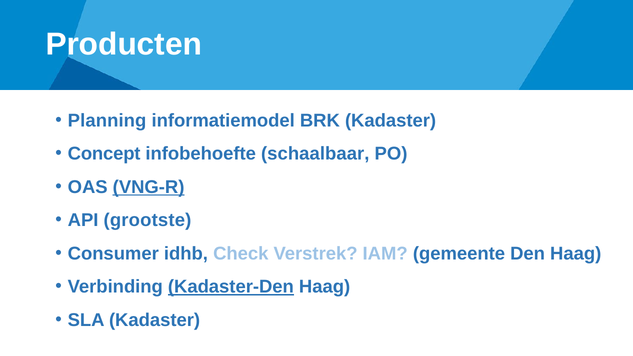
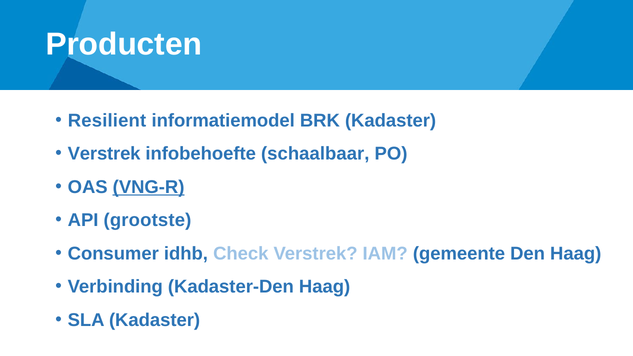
Planning: Planning -> Resilient (107, 121)
Concept: Concept -> Verstrek (104, 154)
Kadaster-Den underline: present -> none (231, 287)
